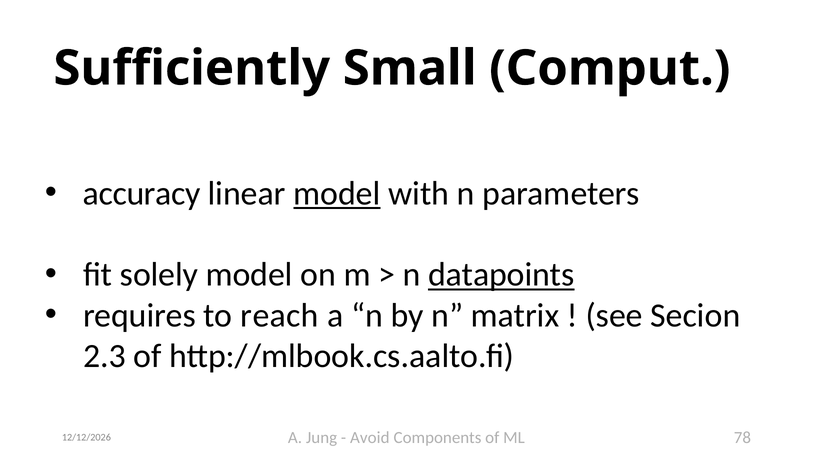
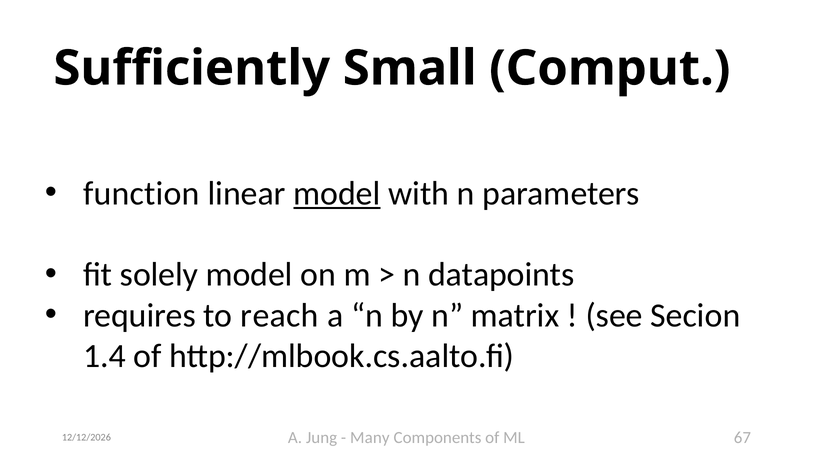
accuracy: accuracy -> function (141, 193)
datapoints underline: present -> none (501, 274)
2.3: 2.3 -> 1.4 (104, 356)
Avoid: Avoid -> Many (370, 437)
78: 78 -> 67 (742, 437)
